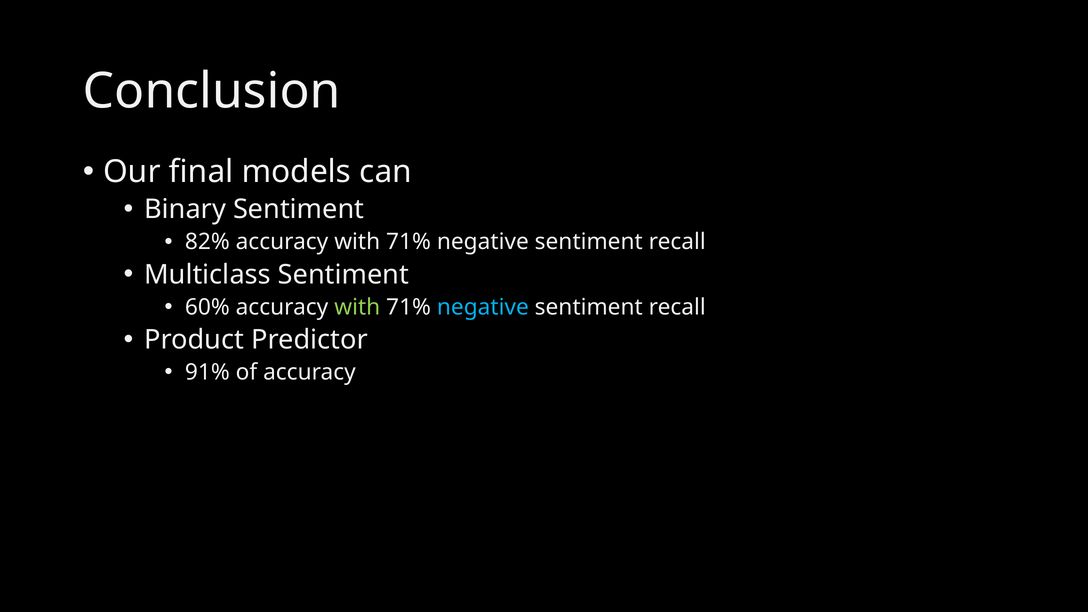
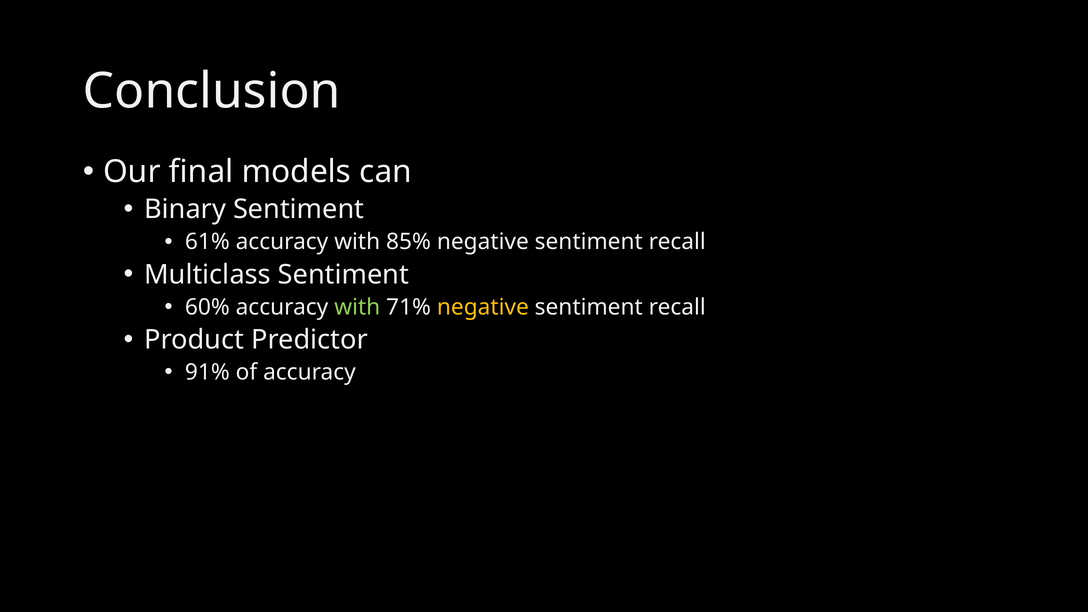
82%: 82% -> 61% (207, 242)
71%: 71% -> 85% (409, 242)
negative colour: light blue -> yellow (483, 307)
